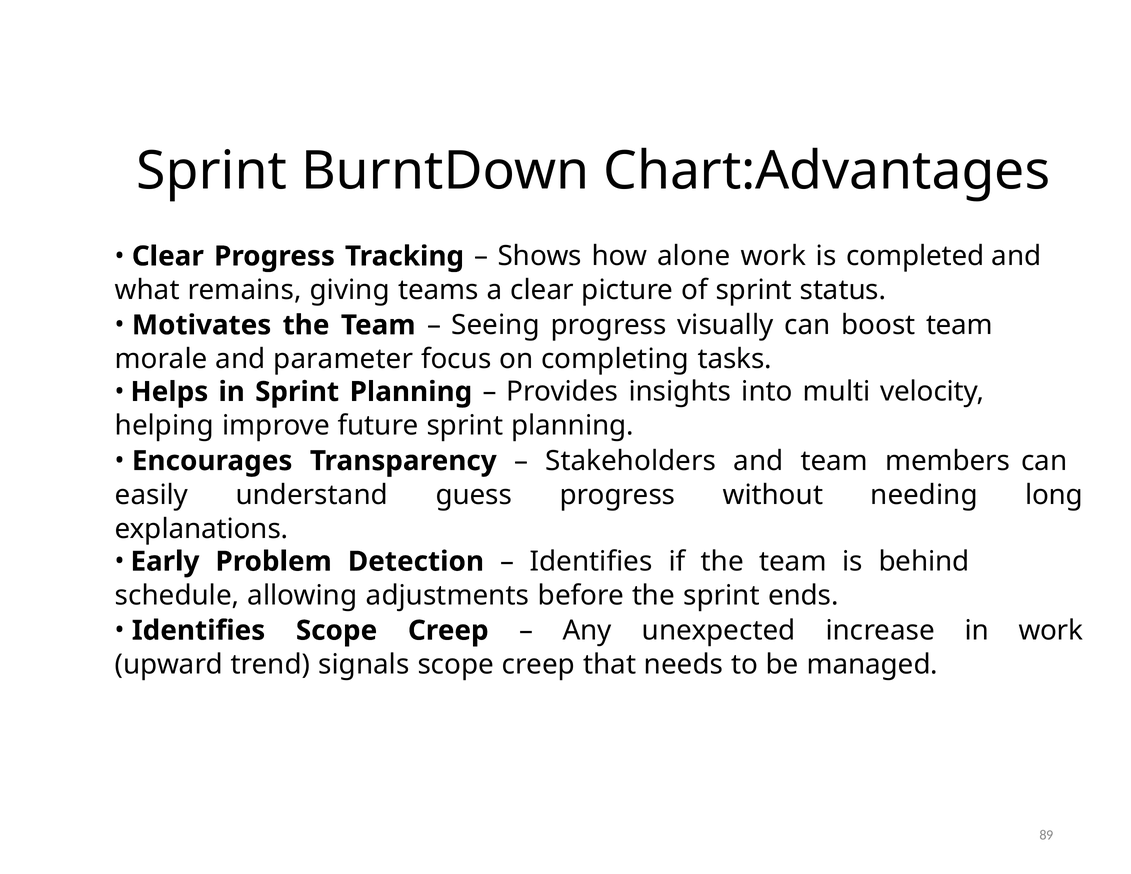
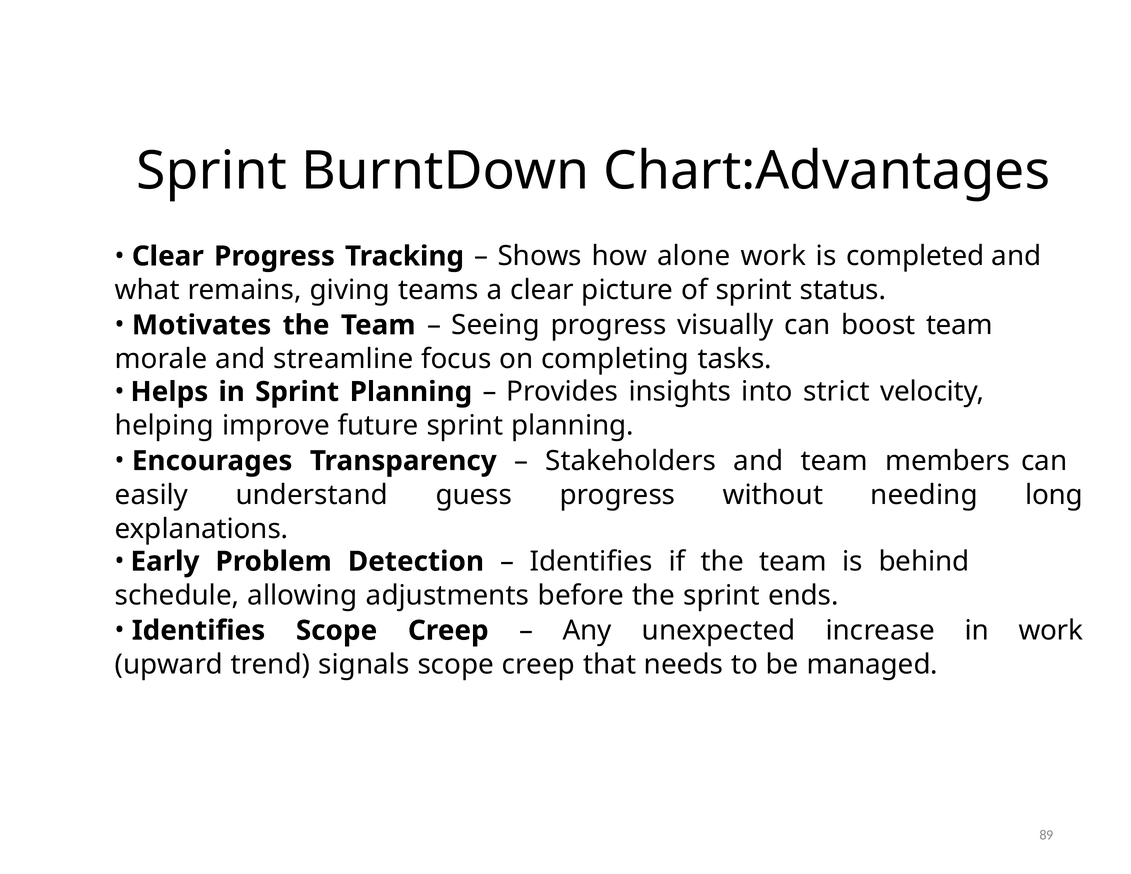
parameter: parameter -> streamline (343, 359)
multi: multi -> strict (836, 392)
